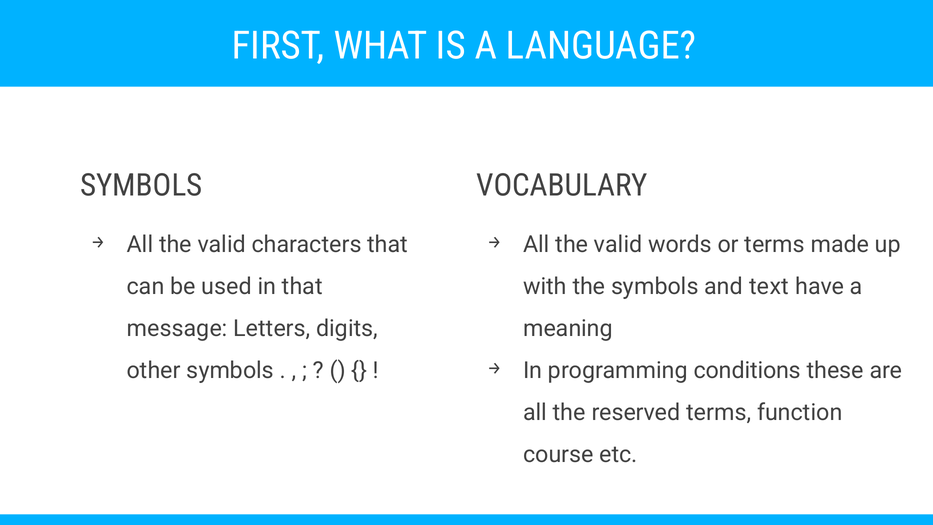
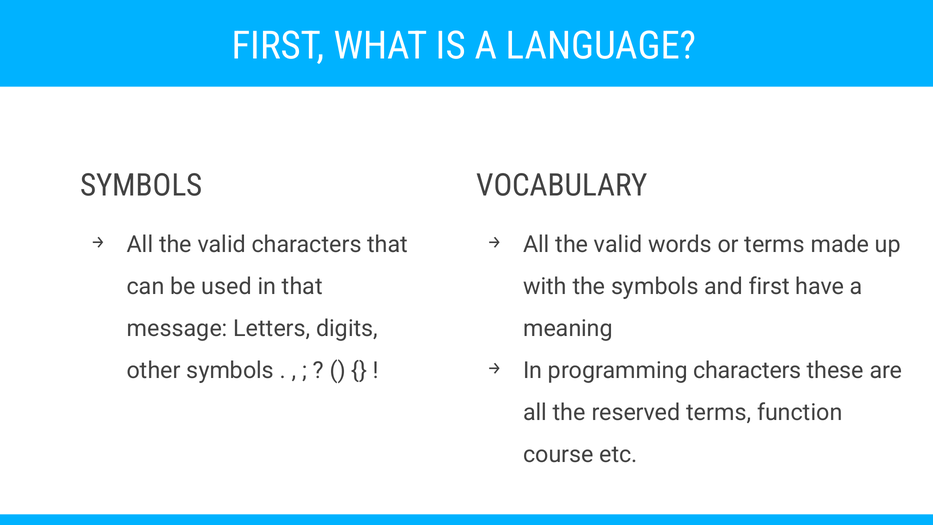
and text: text -> first (769, 287)
programming conditions: conditions -> characters (747, 371)
